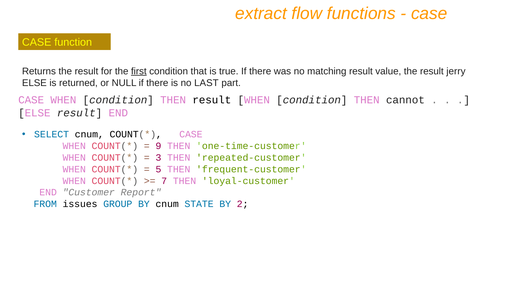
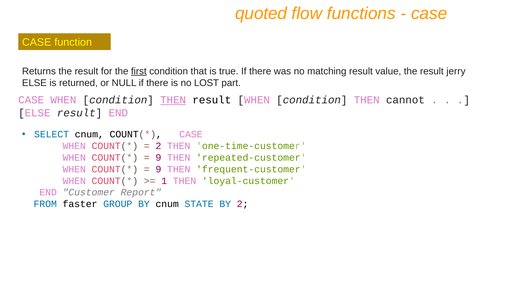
extract: extract -> quoted (261, 13)
LAST: LAST -> LOST (207, 83)
THEN underline: none -> present (173, 100)
9: 9 -> 2 (158, 146)
3: 3 -> 9 (158, 158)
5: 5 -> 9 (158, 169)
7: 7 -> 1 (164, 181)
issues: issues -> faster (80, 204)
